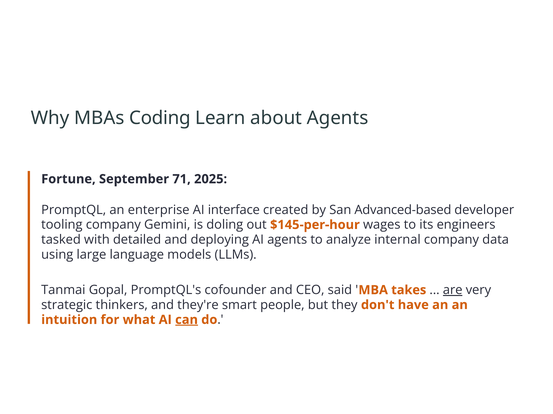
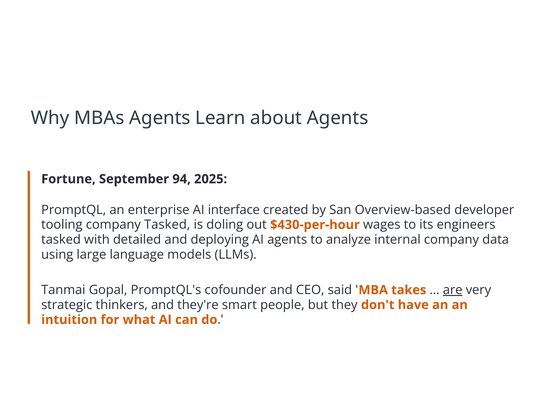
MBAs Coding: Coding -> Agents (160, 118)
71: 71 -> 94 (182, 179)
Advanced-based: Advanced-based -> Overview-based (403, 210)
company Gemini: Gemini -> Tasked (167, 225)
$145-per-hour: $145-per-hour -> $430-per-hour (315, 225)
can underline: present -> none (187, 320)
